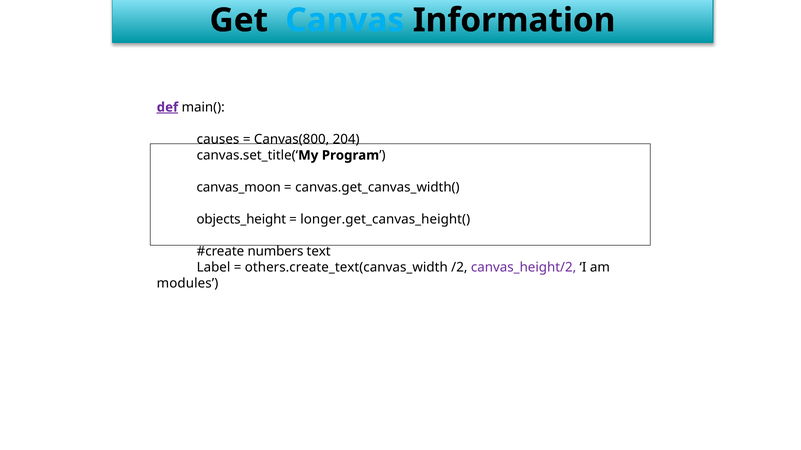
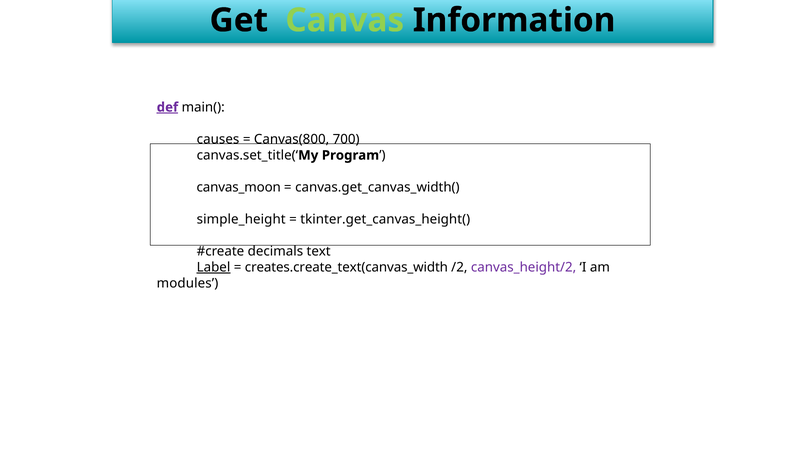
Canvas colour: light blue -> light green (345, 20)
204: 204 -> 700 (346, 139)
objects_height: objects_height -> simple_height (241, 220)
longer.get_canvas_height(: longer.get_canvas_height( -> tkinter.get_canvas_height( (385, 220)
numbers: numbers -> decimals (275, 252)
Label underline: none -> present (214, 268)
others.create_text(canvas_width: others.create_text(canvas_width -> creates.create_text(canvas_width (346, 268)
